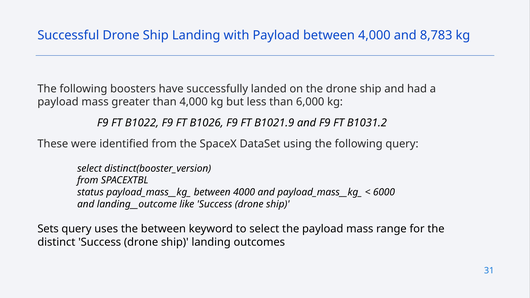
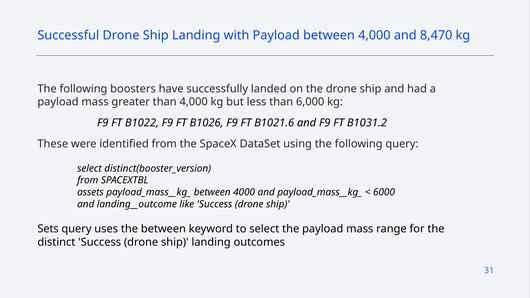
8,783: 8,783 -> 8,470 (436, 35)
B1021.9: B1021.9 -> B1021.6 (274, 123)
status: status -> assets (90, 192)
